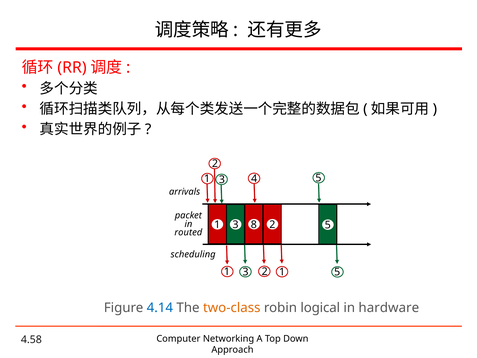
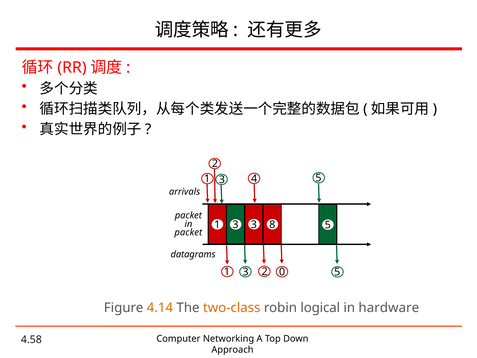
8: 8 -> 3 (254, 224)
2: 2 -> 8 (272, 224)
routed: routed -> packet (188, 232)
scheduling: scheduling -> datagrams (193, 254)
2 1: 1 -> 0 (282, 272)
4.14 colour: blue -> orange (160, 308)
